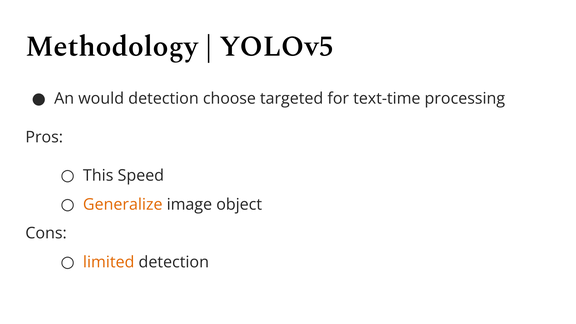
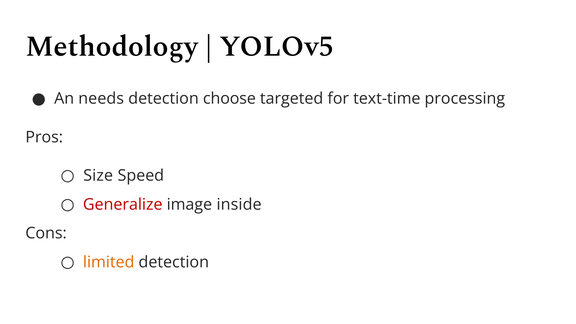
would: would -> needs (101, 99)
This: This -> Size (98, 176)
Generalize colour: orange -> red (123, 204)
object: object -> inside (239, 204)
